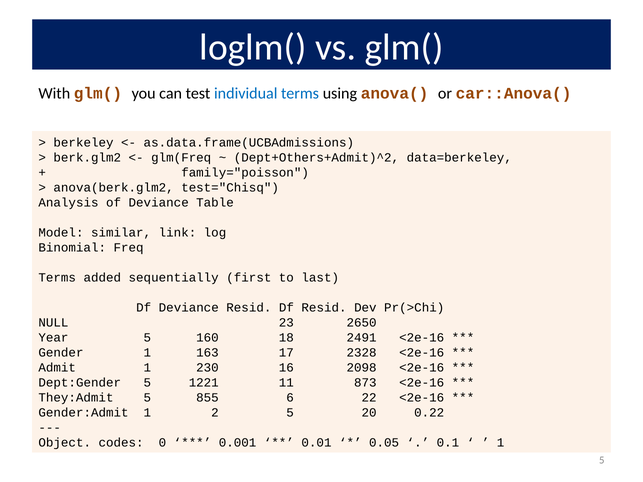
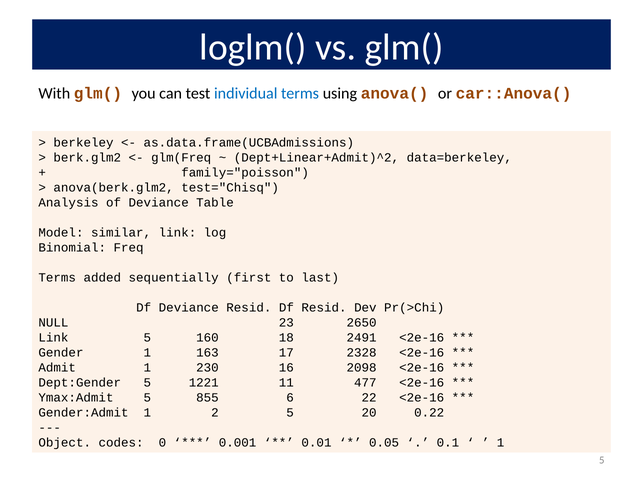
Dept+Others+Admit)^2: Dept+Others+Admit)^2 -> Dept+Linear+Admit)^2 (316, 158)
Year: Year -> Link (53, 338)
873: 873 -> 477 (365, 383)
They:Admit: They:Admit -> Ymax:Admit (76, 398)
